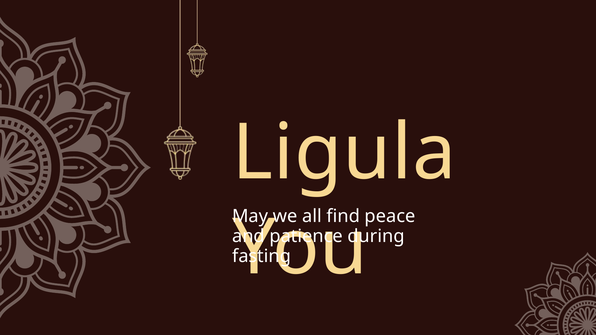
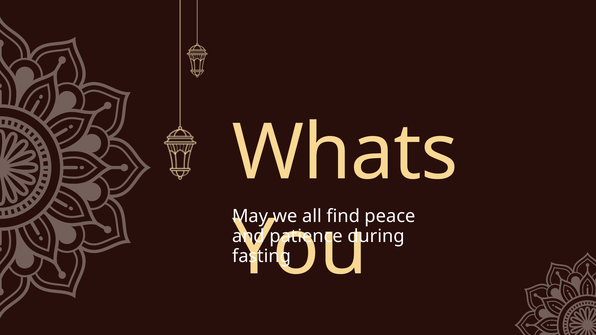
Ligula: Ligula -> Whats (345, 153)
